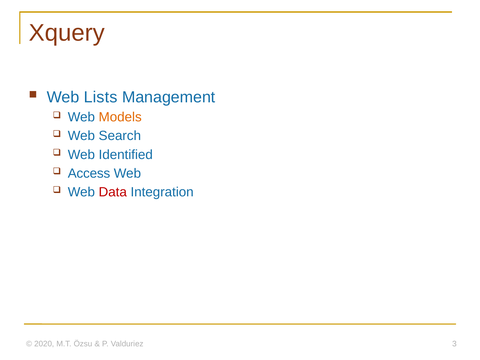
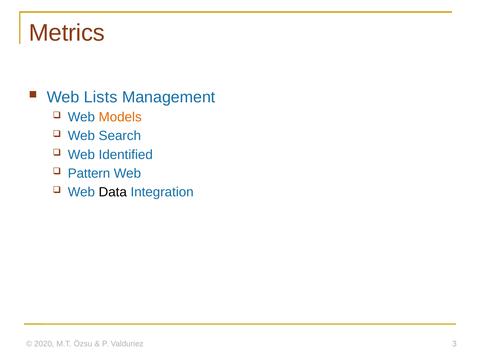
Xquery: Xquery -> Metrics (67, 33)
Access: Access -> Pattern (89, 173)
Data colour: red -> black (113, 192)
